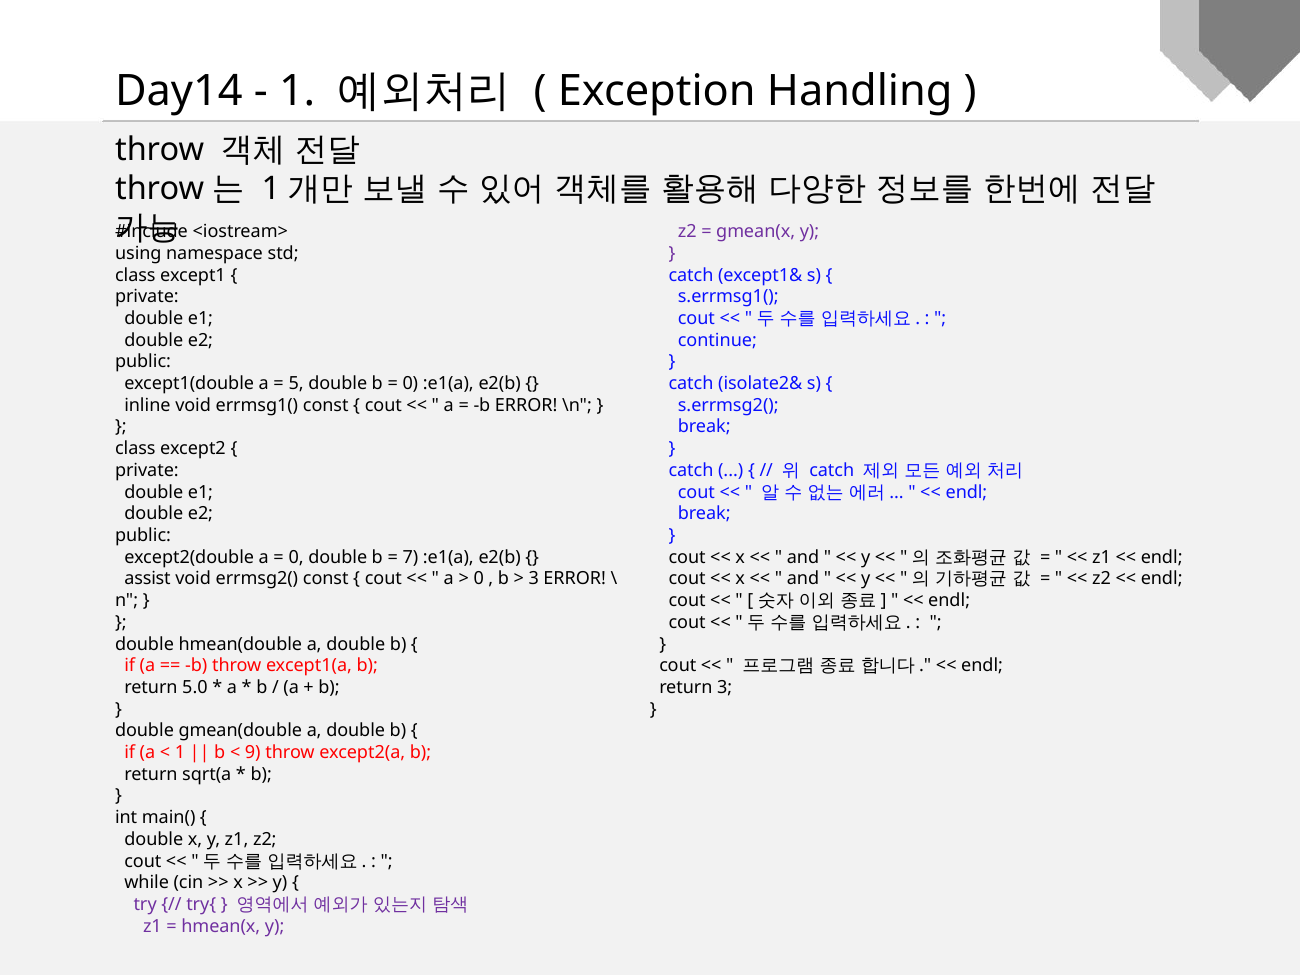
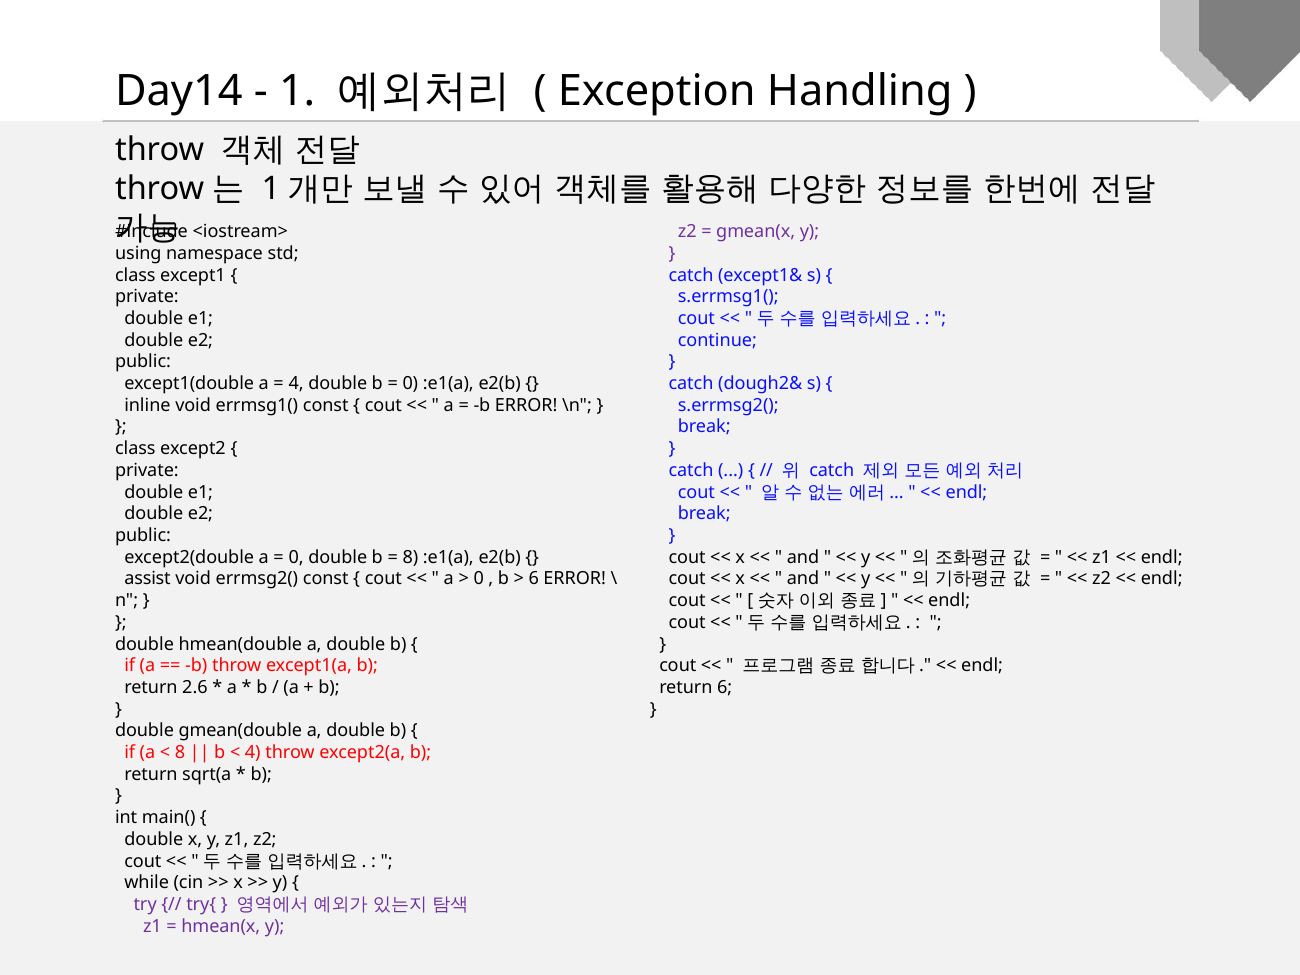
5: 5 -> 4 (296, 384)
isolate2&: isolate2& -> dough2& (760, 384)
7: 7 -> 8 (410, 557)
3: 3 -> 6 (534, 579)
5.0: 5.0 -> 2.6 (195, 687)
return 3: 3 -> 6 (725, 687)
1: 1 -> 8 (180, 753)
9: 9 -> 4 (253, 753)
